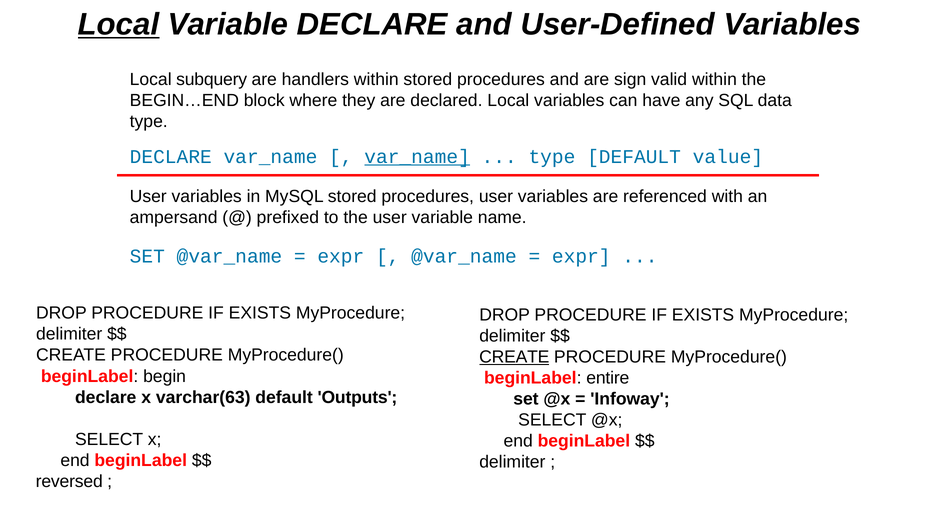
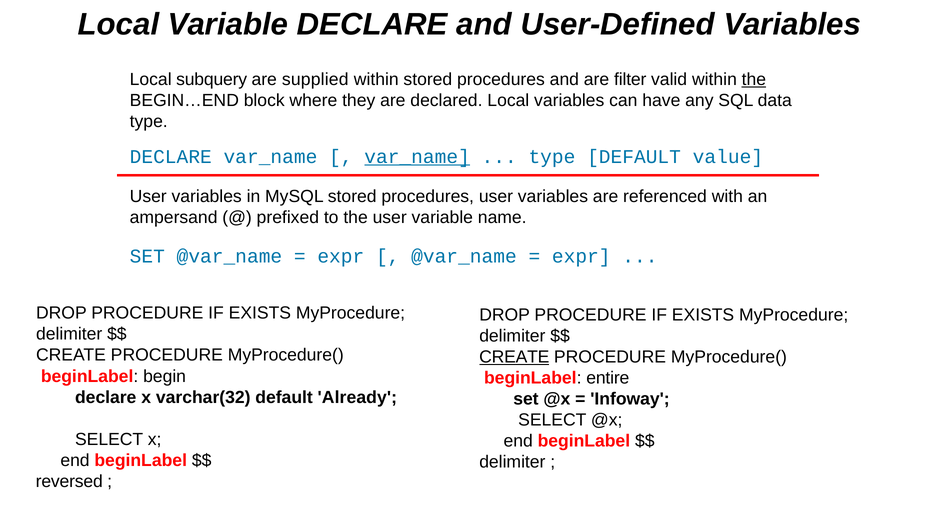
Local underline: present -> none (119, 24)
handlers: handlers -> supplied (315, 80)
sign: sign -> filter (630, 80)
the underline: none -> present (754, 80)
varchar(63: varchar(63 -> varchar(32 (203, 398)
Outputs: Outputs -> Already (357, 398)
